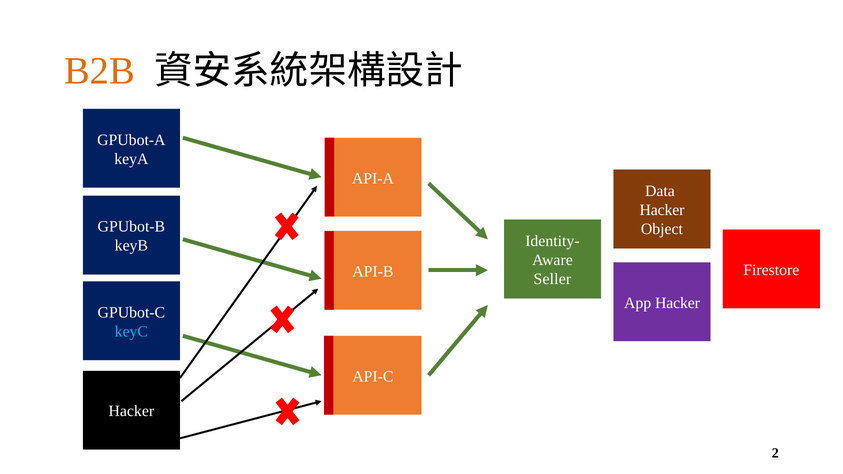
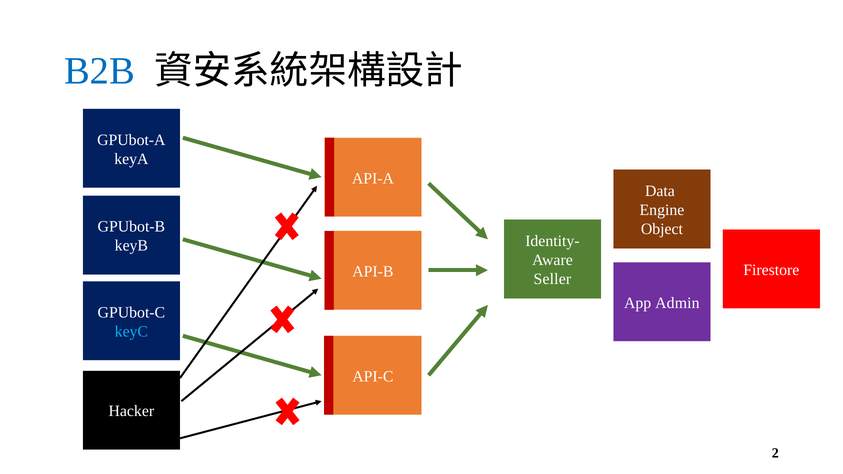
B2B colour: orange -> blue (100, 71)
Hacker: Hacker -> Engine (662, 210)
App Hacker: Hacker -> Admin (677, 303)
